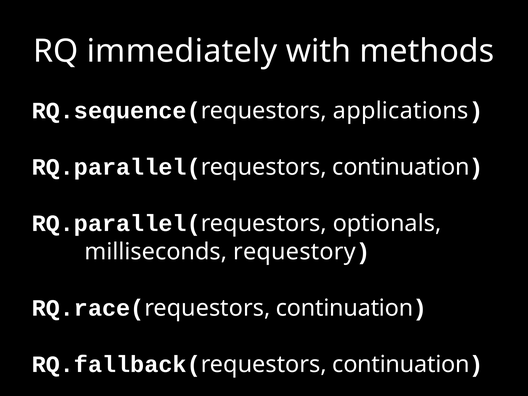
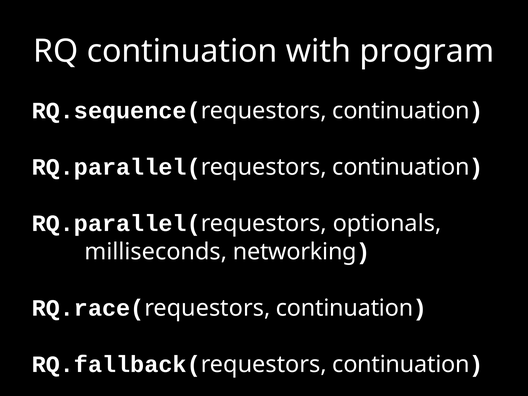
RQ immediately: immediately -> continuation (182, 51)
methods: methods -> program (427, 51)
applications: applications -> continuation (401, 111)
requestory: requestory -> networking (295, 252)
